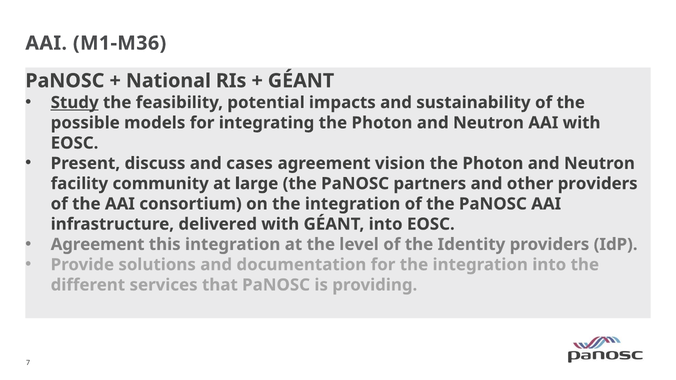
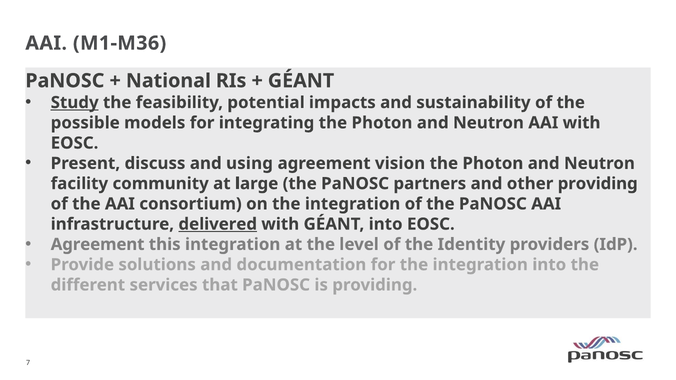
cases: cases -> using (249, 163)
other providers: providers -> providing (598, 184)
delivered underline: none -> present (218, 224)
